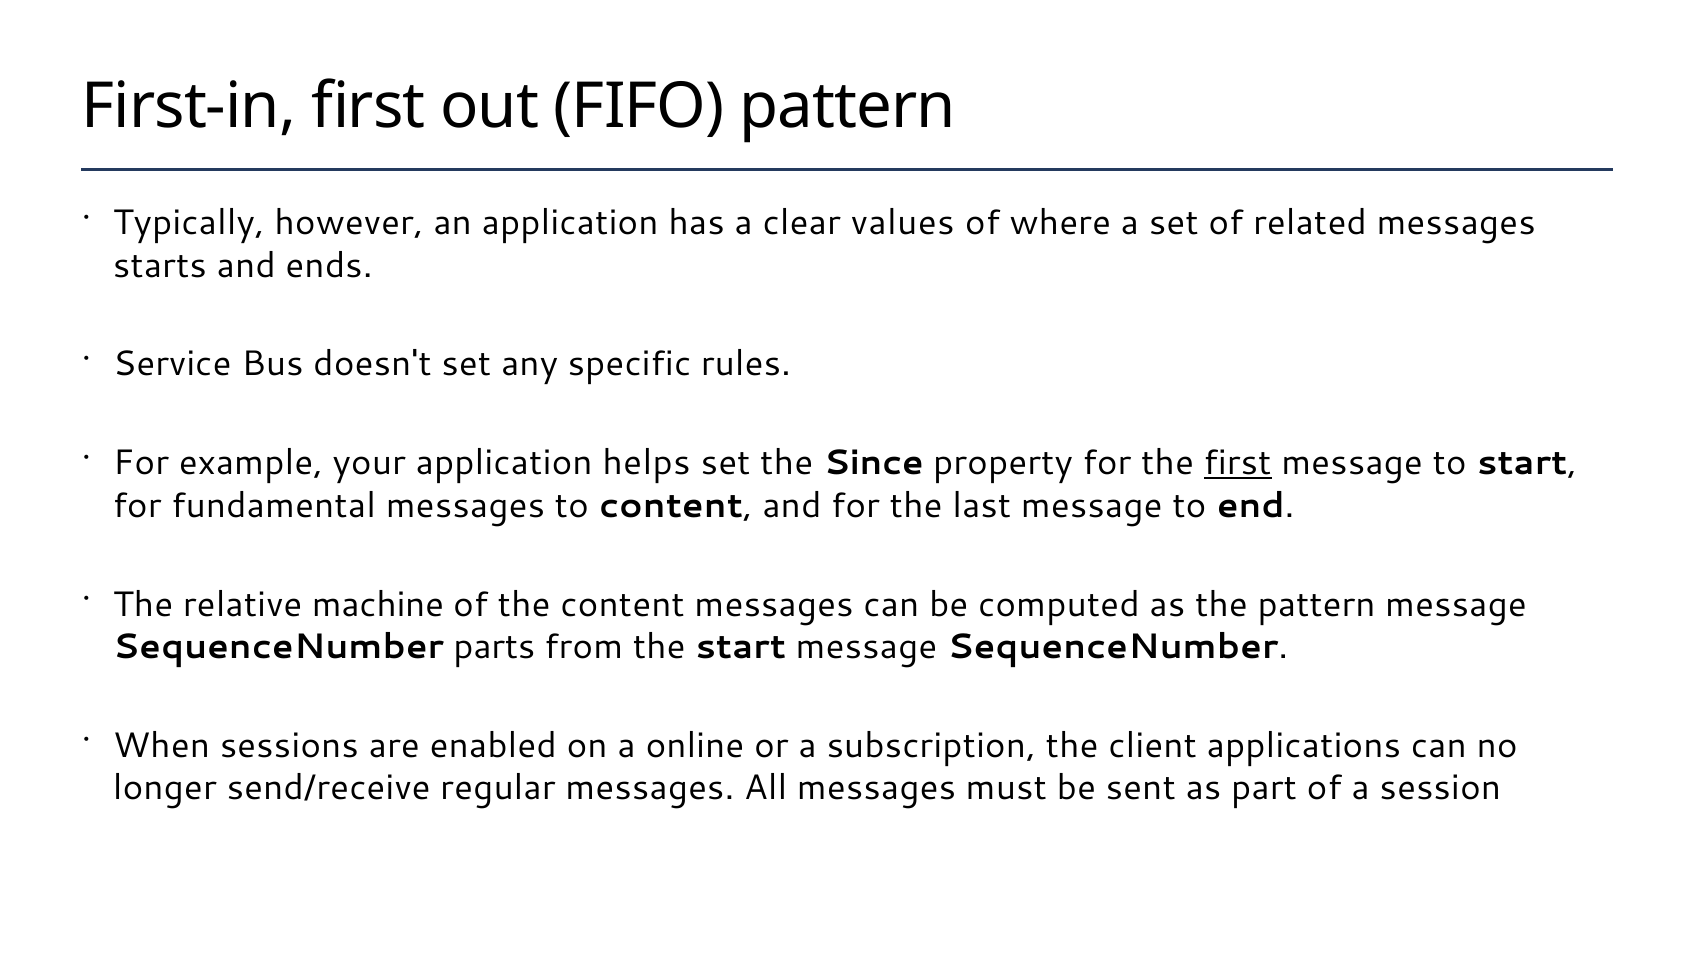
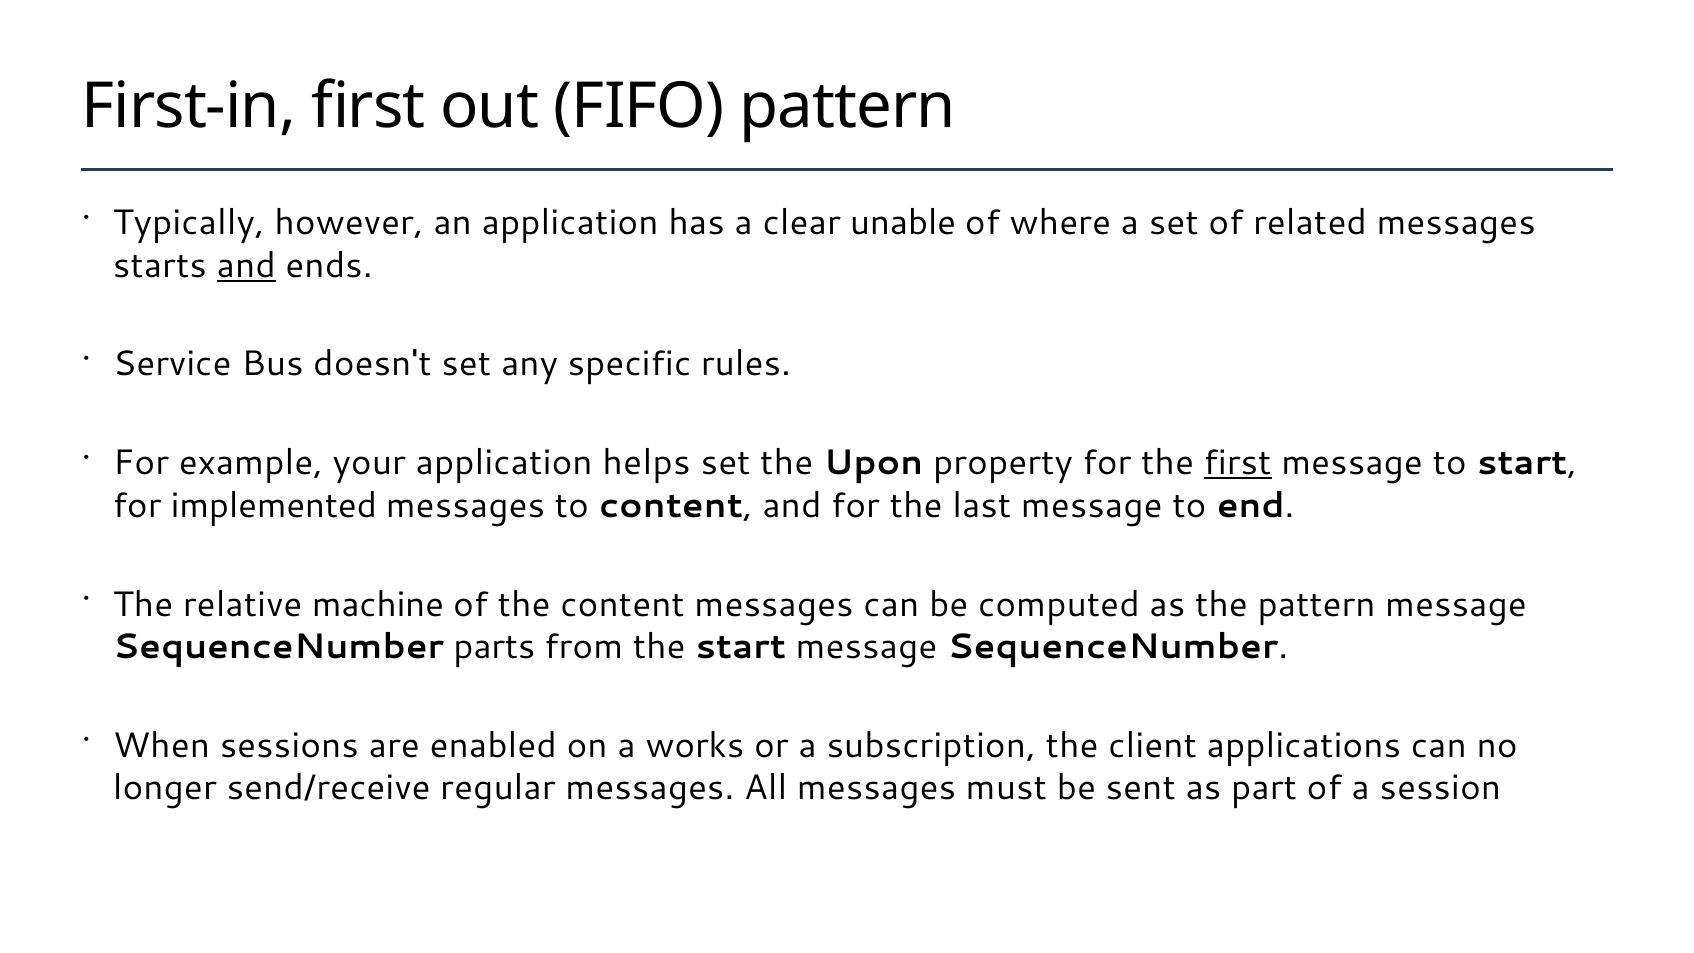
values: values -> unable (903, 223)
and underline: none -> present (246, 265)
Since: Since -> Upon (873, 463)
fundamental: fundamental -> implemented (274, 505)
online: online -> works (695, 745)
